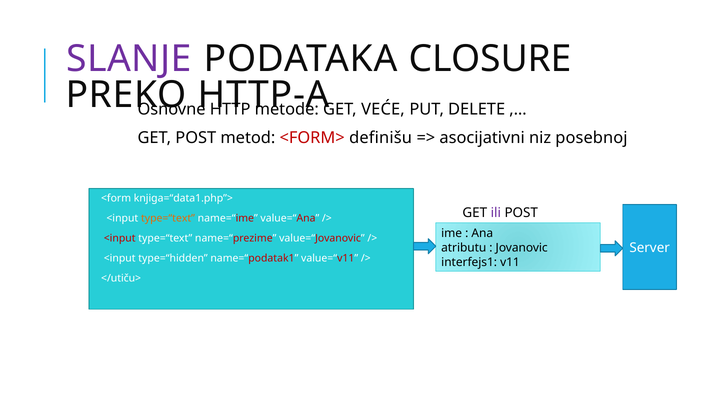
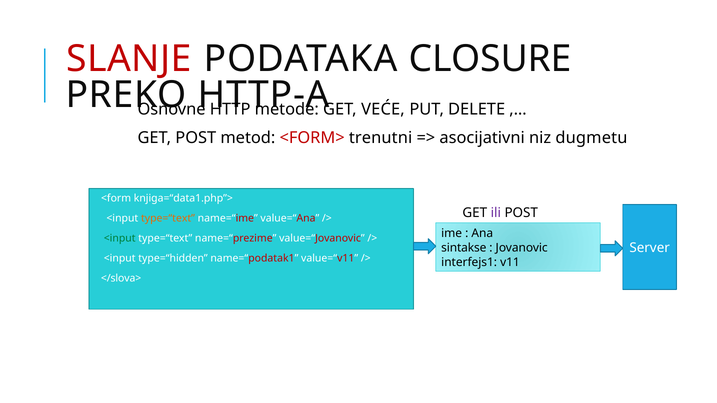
SLANJE colour: purple -> red (129, 59)
definišu: definišu -> trenutni (381, 138)
posebnoj: posebnoj -> dugmetu (591, 138)
<input colour: red -> green (120, 239)
atributu: atributu -> sintakse (464, 248)
</utiču>: </utiču> -> </slova> (121, 279)
